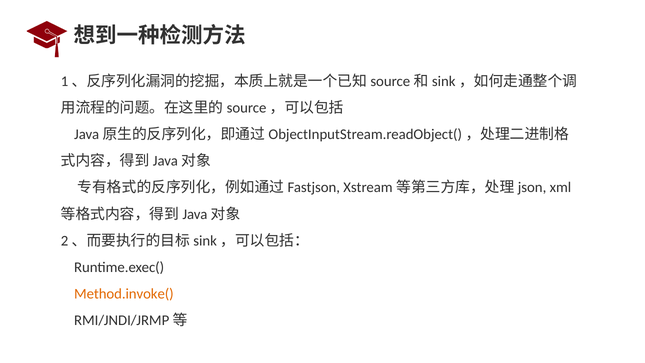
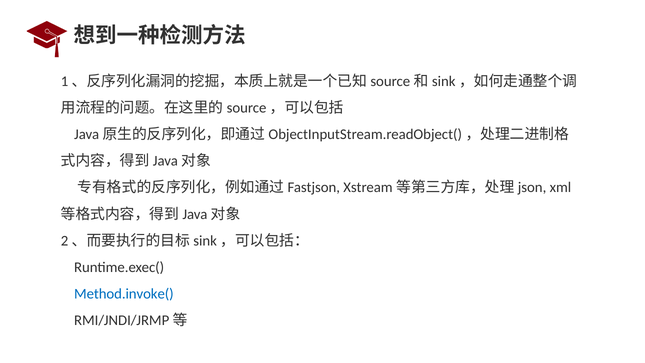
Method.invoke( colour: orange -> blue (124, 294)
